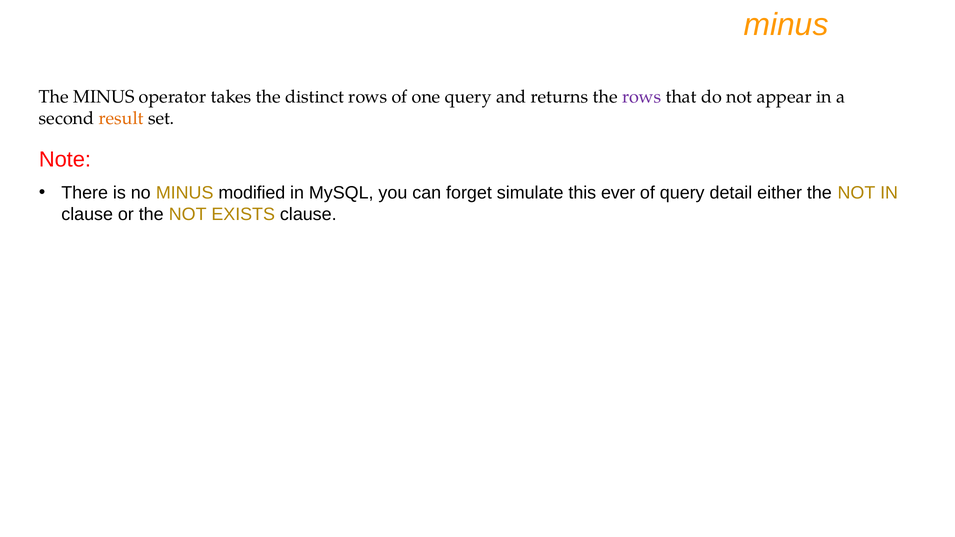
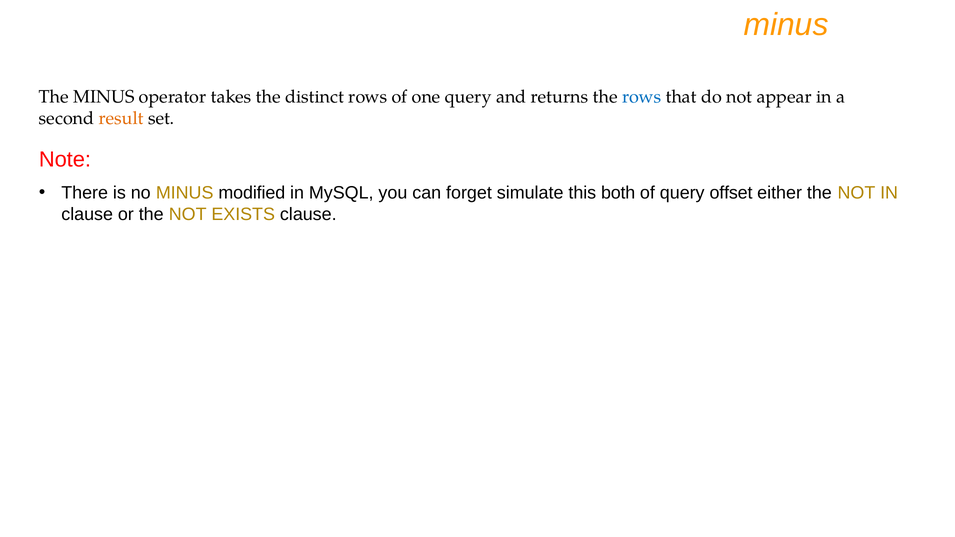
rows colour: purple -> blue (642, 97)
ever: ever -> both (618, 193)
detail: detail -> offset (731, 193)
